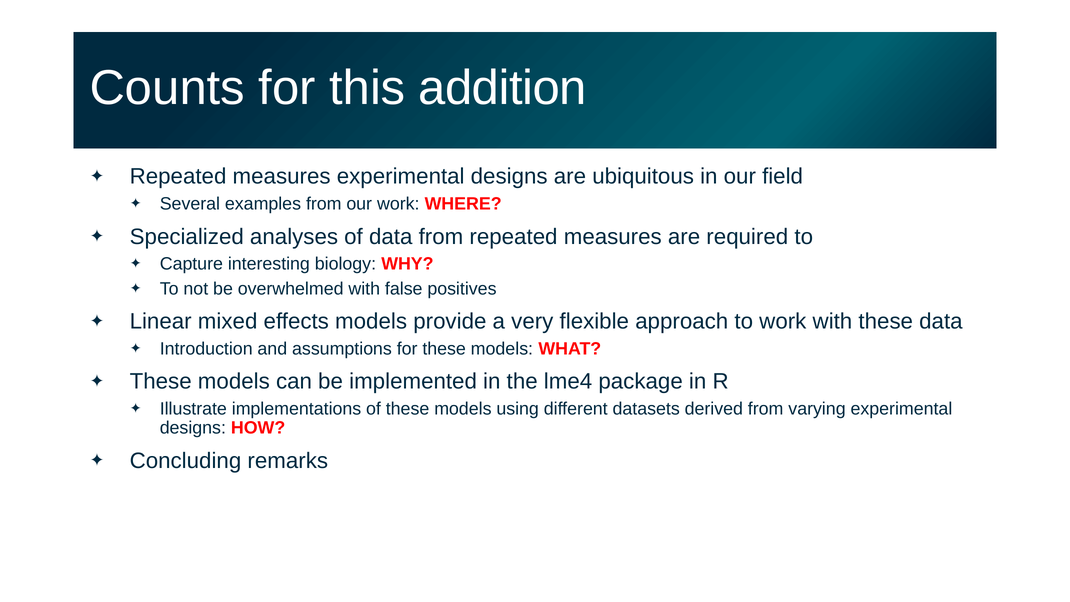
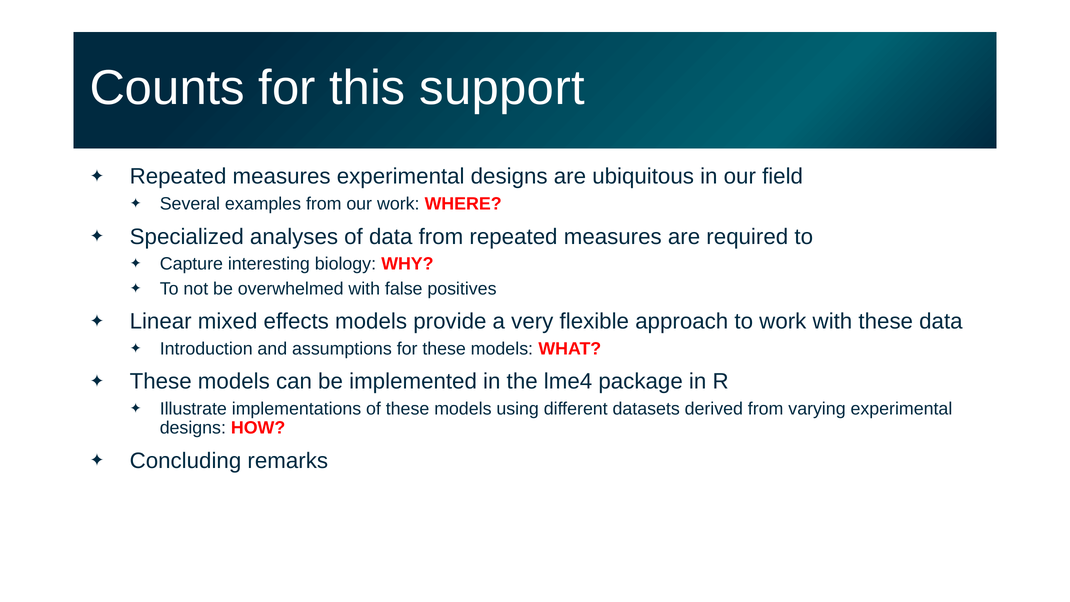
addition: addition -> support (502, 88)
